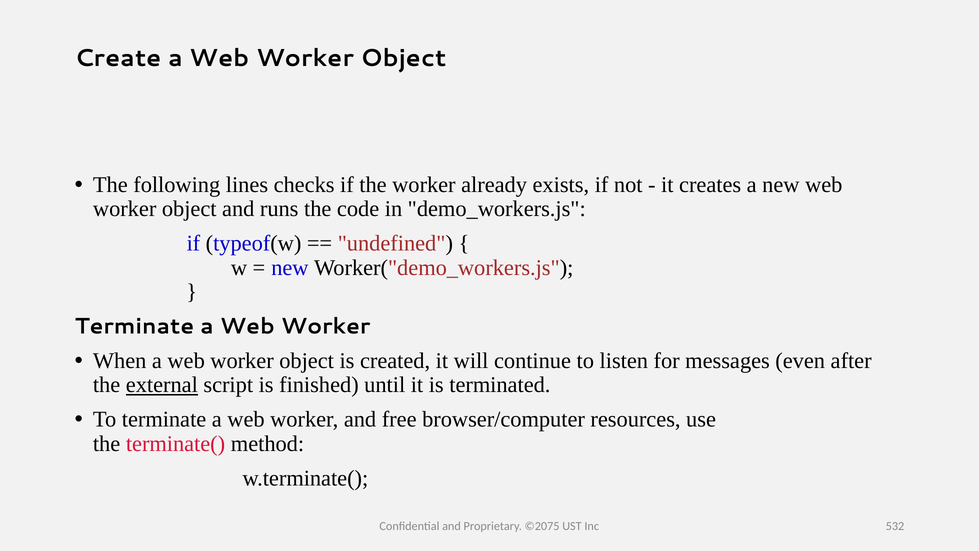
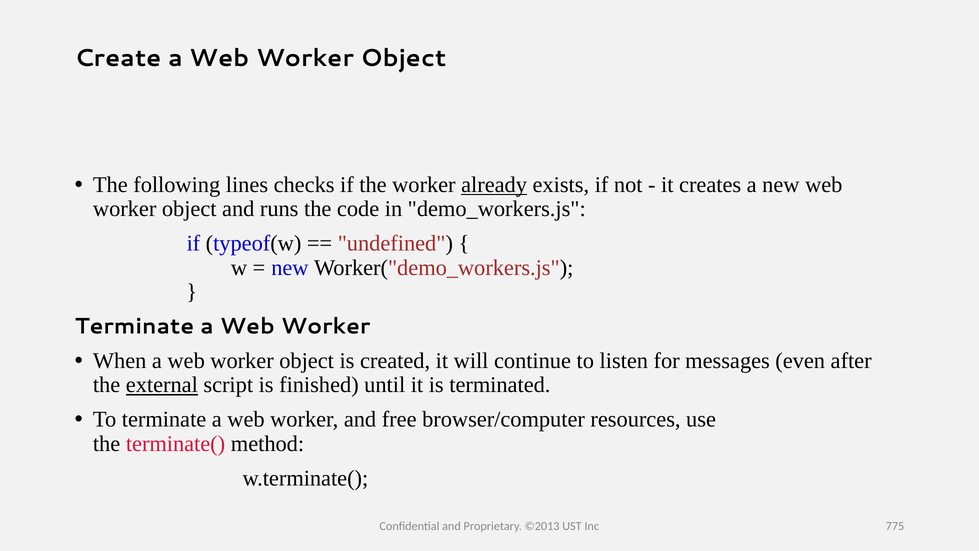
already underline: none -> present (494, 185)
©2075: ©2075 -> ©2013 (542, 526)
532: 532 -> 775 (895, 526)
